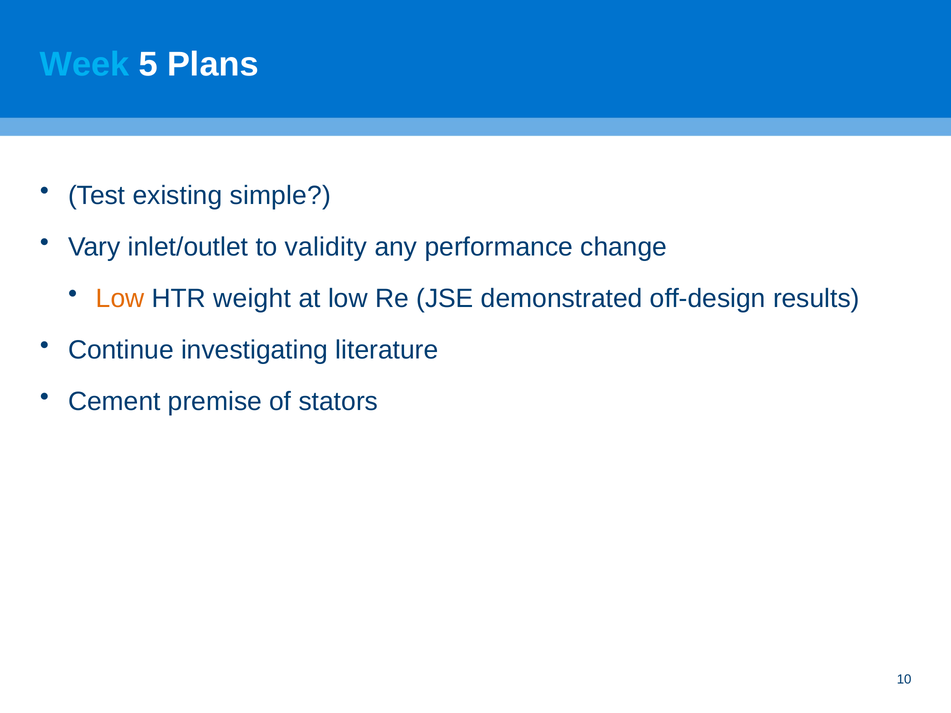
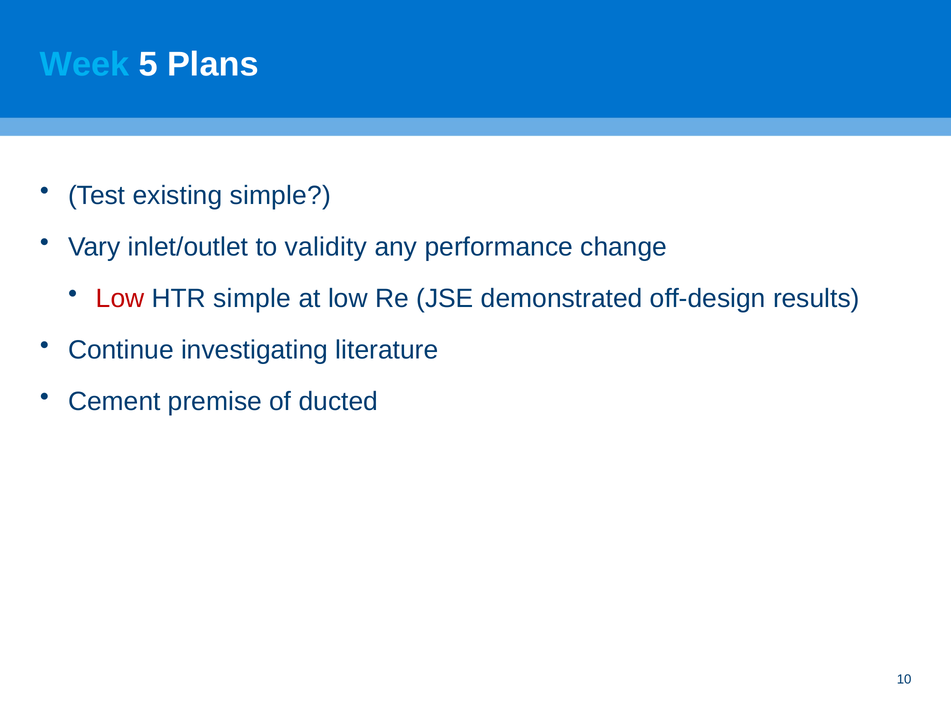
Low colour: orange -> red (120, 298)
HTR weight: weight -> simple (252, 298)
stators: stators -> ducted (338, 401)
